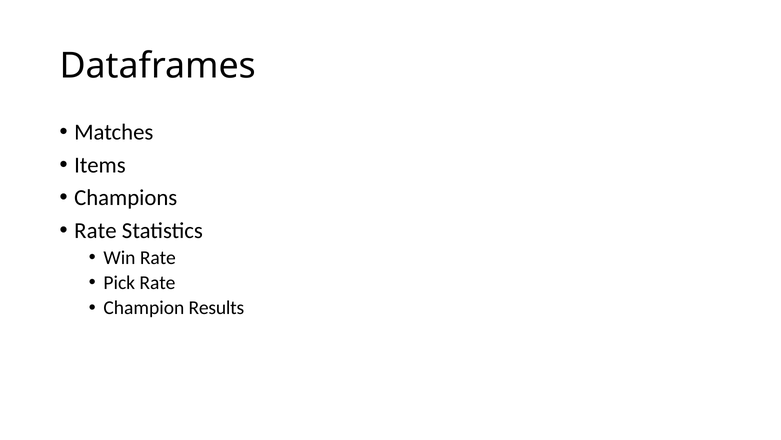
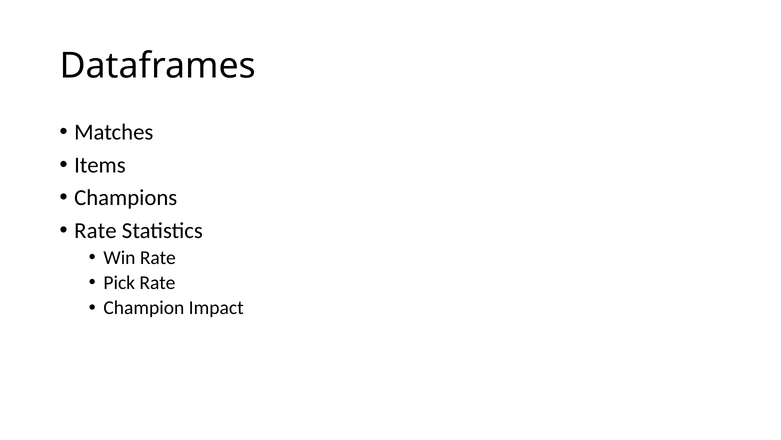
Results: Results -> Impact (216, 307)
